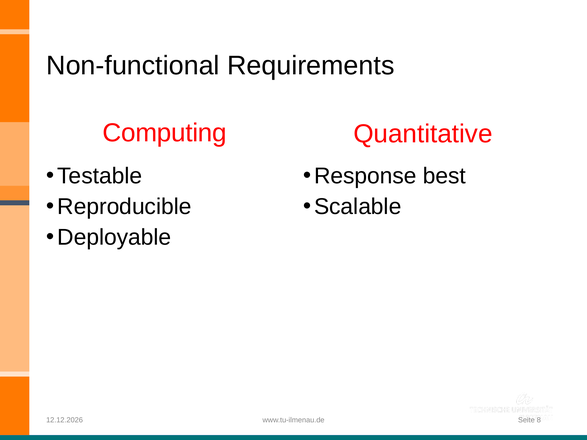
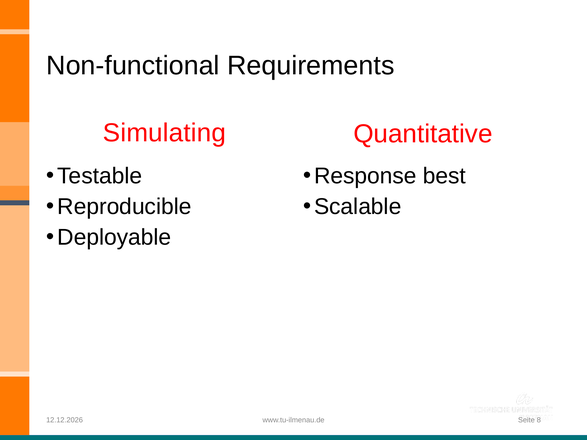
Computing: Computing -> Simulating (164, 133)
